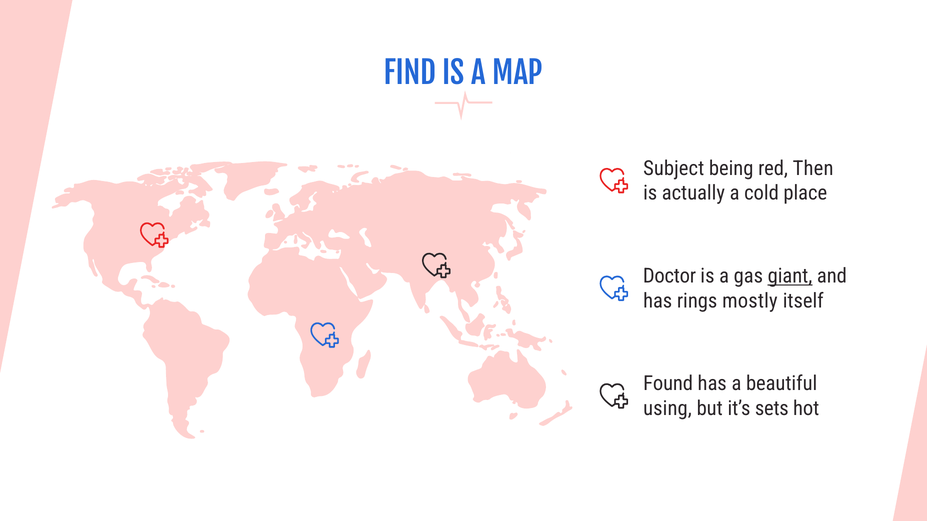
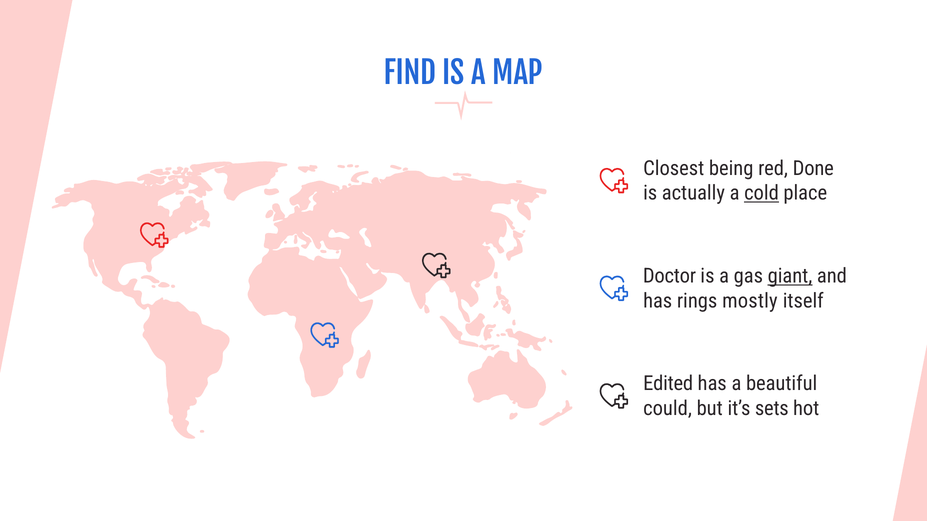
Subject: Subject -> Closest (674, 169)
Then: Then -> Done (813, 169)
cold underline: none -> present (761, 193)
Found: Found -> Edited (668, 384)
using: using -> could (668, 409)
